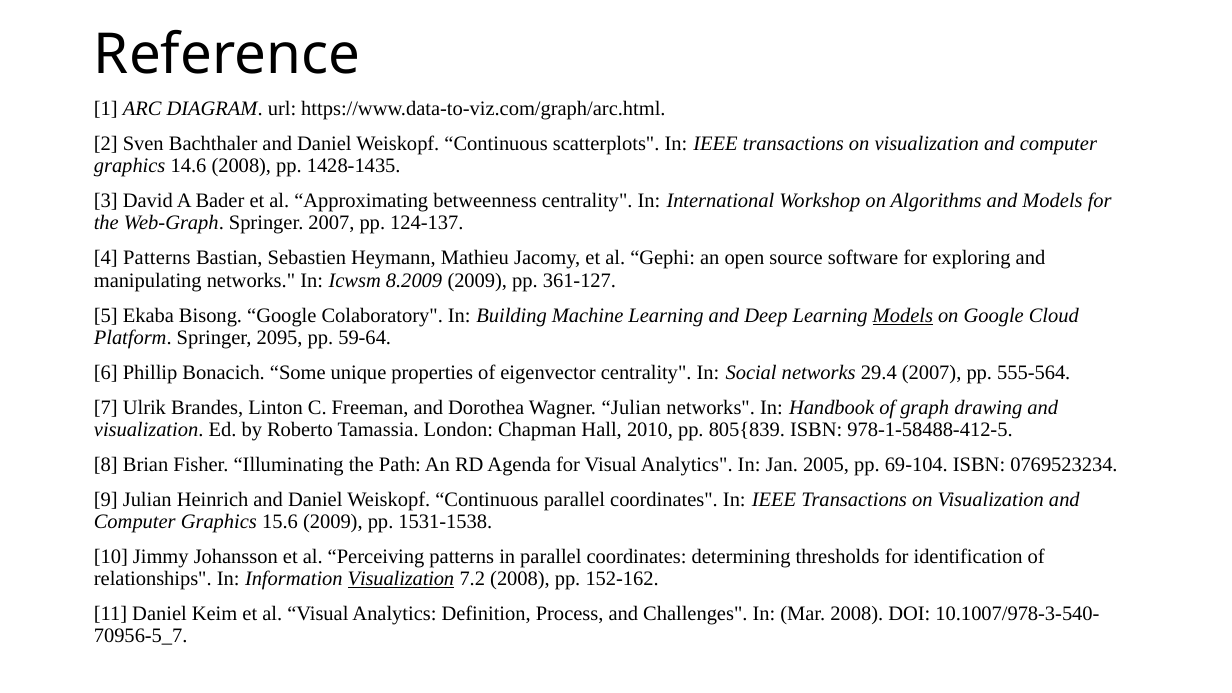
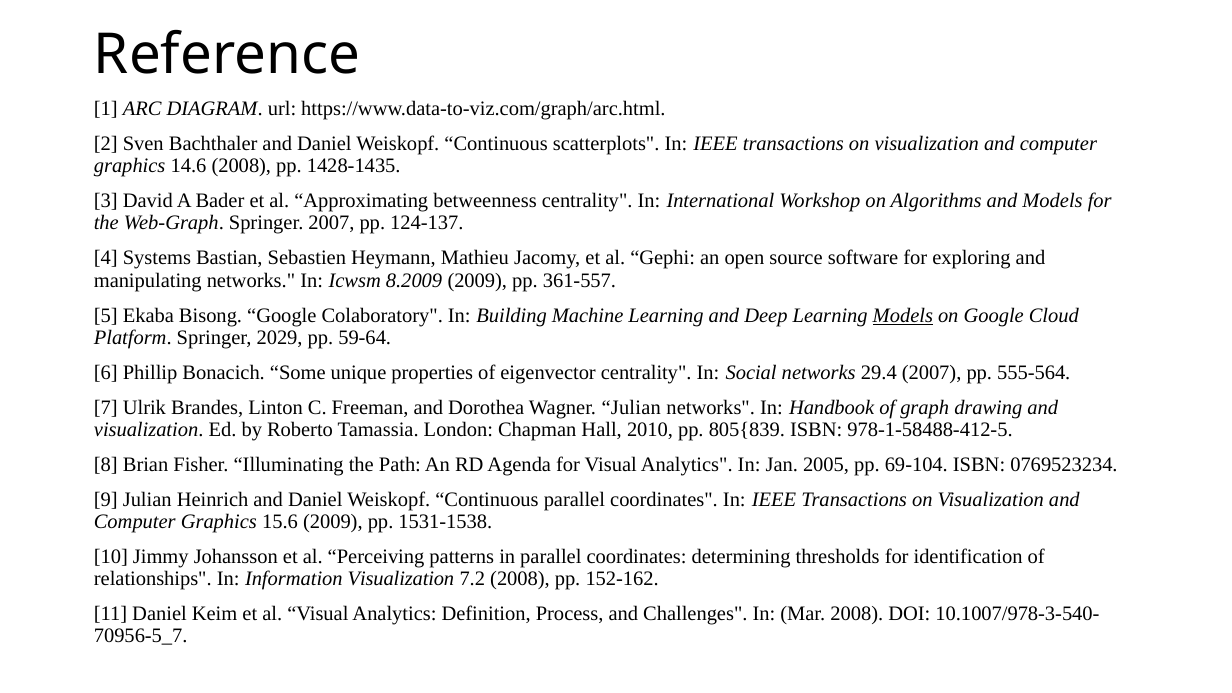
4 Patterns: Patterns -> Systems (157, 258)
361-127: 361-127 -> 361-557 (579, 280)
2095: 2095 -> 2029 (280, 337)
Visualization underline: present -> none (401, 579)
